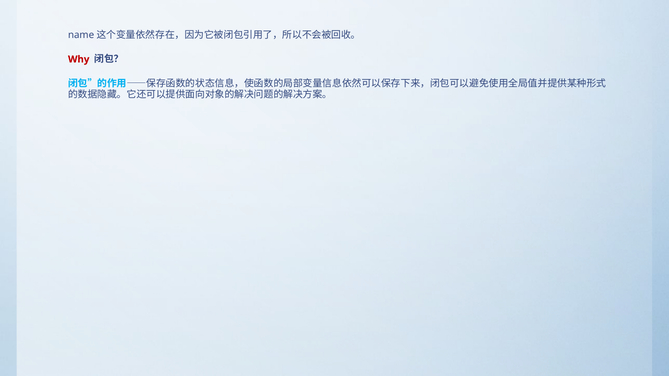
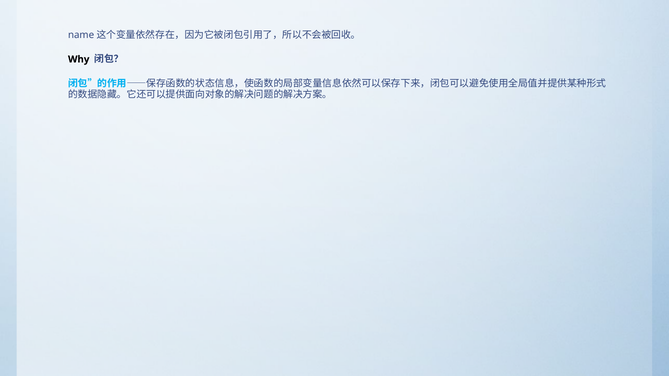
Why colour: red -> black (79, 59)
